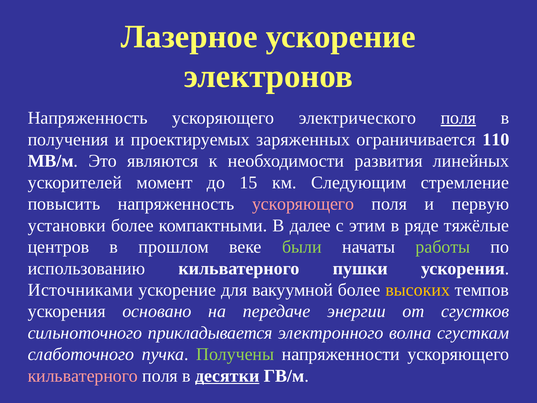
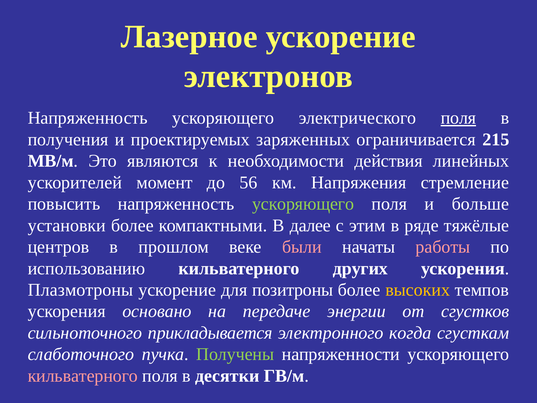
110: 110 -> 215 (496, 139)
развития: развития -> действия (389, 161)
15: 15 -> 56 (249, 182)
Следующим: Следующим -> Напряжения (359, 182)
ускоряющего colour: pink -> light green (303, 204)
первую: первую -> больше (480, 204)
были colour: light green -> pink (302, 247)
работы colour: light green -> pink (443, 247)
пушки: пушки -> других (360, 268)
Источниками: Источниками -> Плазмотроны (81, 290)
вакуумной: вакуумной -> позитроны (293, 290)
волна: волна -> когда (410, 333)
десятки underline: present -> none (227, 376)
